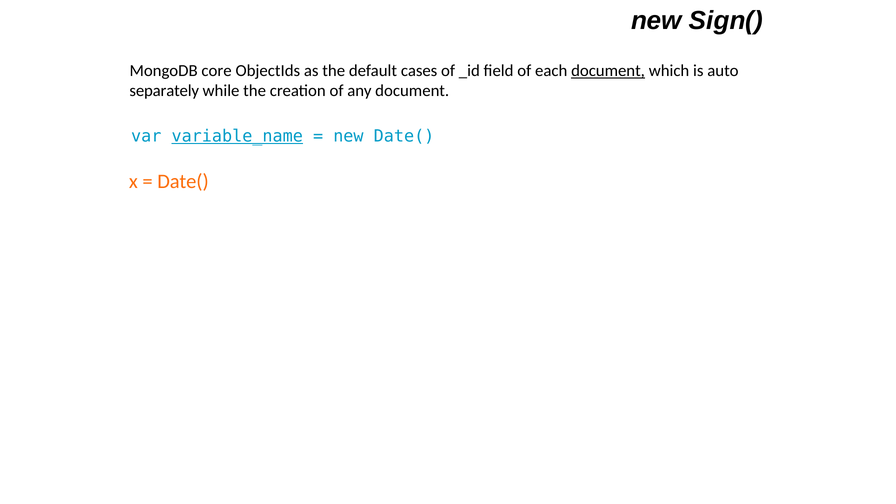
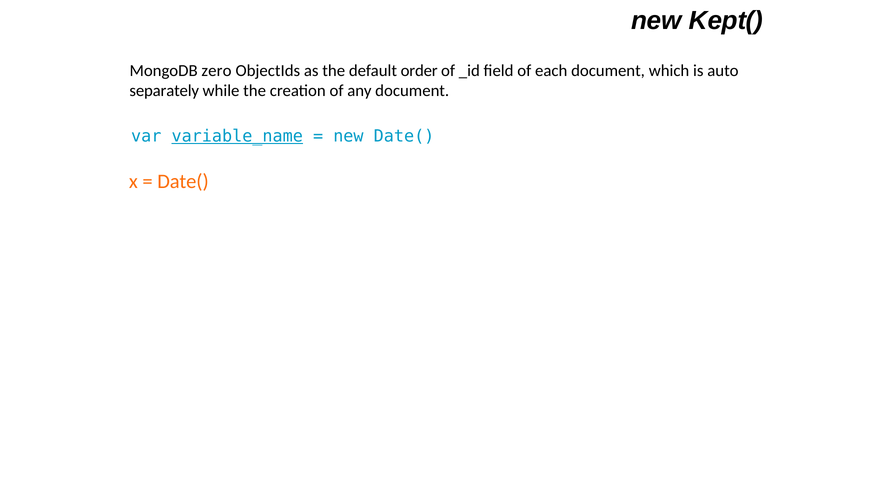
Sign(: Sign( -> Kept( (726, 21)
core: core -> zero (216, 71)
cases: cases -> order (419, 71)
document underline: present -> none (608, 71)
